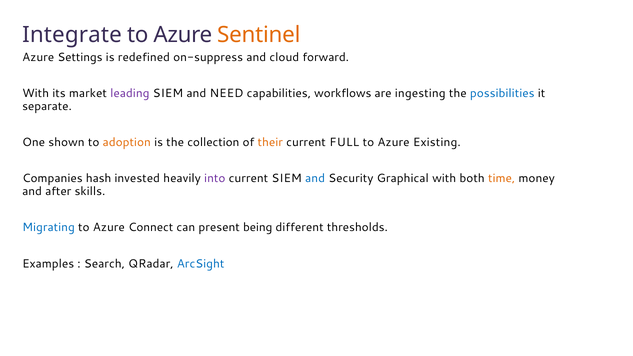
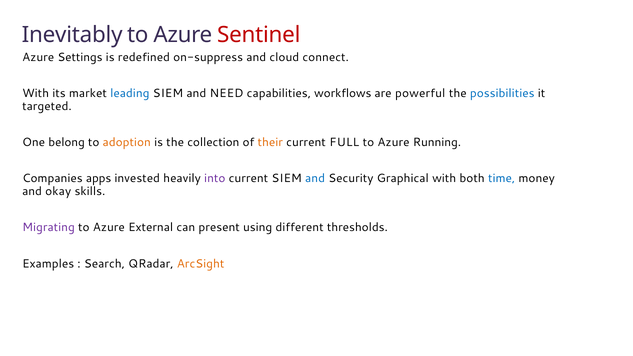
Integrate: Integrate -> Inevitably (72, 35)
Sentinel colour: orange -> red (259, 35)
forward: forward -> connect (326, 57)
leading colour: purple -> blue (130, 93)
ingesting: ingesting -> powerful (420, 93)
separate: separate -> targeted (47, 106)
shown: shown -> belong (67, 142)
Existing: Existing -> Running (437, 142)
hash: hash -> apps (99, 179)
time colour: orange -> blue (502, 179)
after: after -> okay (58, 191)
Migrating colour: blue -> purple (48, 228)
Connect: Connect -> External (151, 228)
being: being -> using (258, 228)
ArcSight colour: blue -> orange (201, 264)
